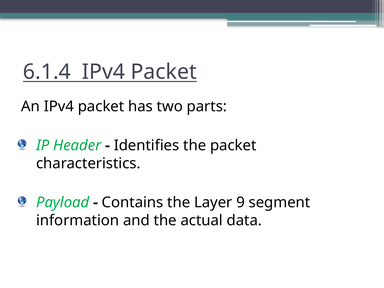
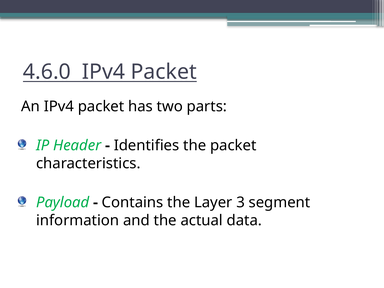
6.1.4: 6.1.4 -> 4.6.0 (47, 72)
9: 9 -> 3 (241, 202)
